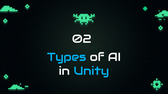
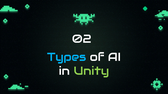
Unity colour: light blue -> light green (91, 71)
